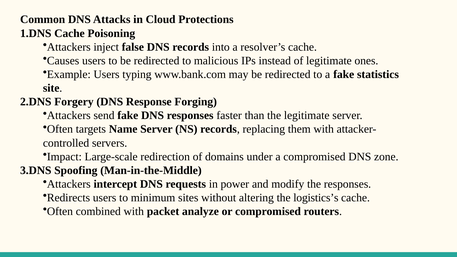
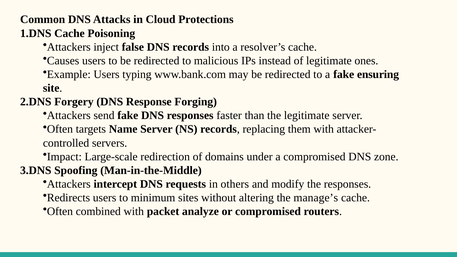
statistics: statistics -> ensuring (378, 74)
power: power -> others (235, 184)
logistics’s: logistics’s -> manage’s (316, 198)
